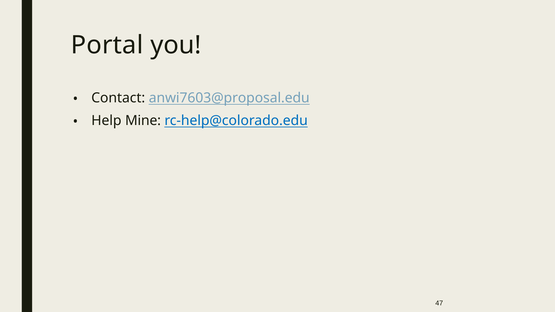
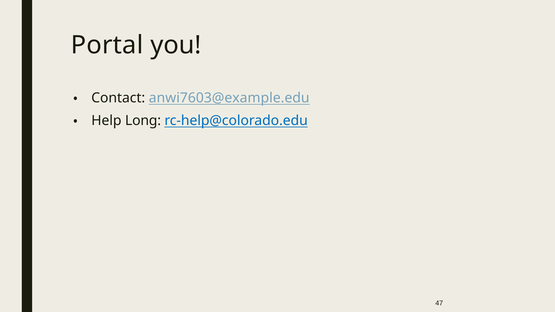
anwi7603@proposal.edu: anwi7603@proposal.edu -> anwi7603@example.edu (229, 98)
Mine: Mine -> Long (143, 121)
